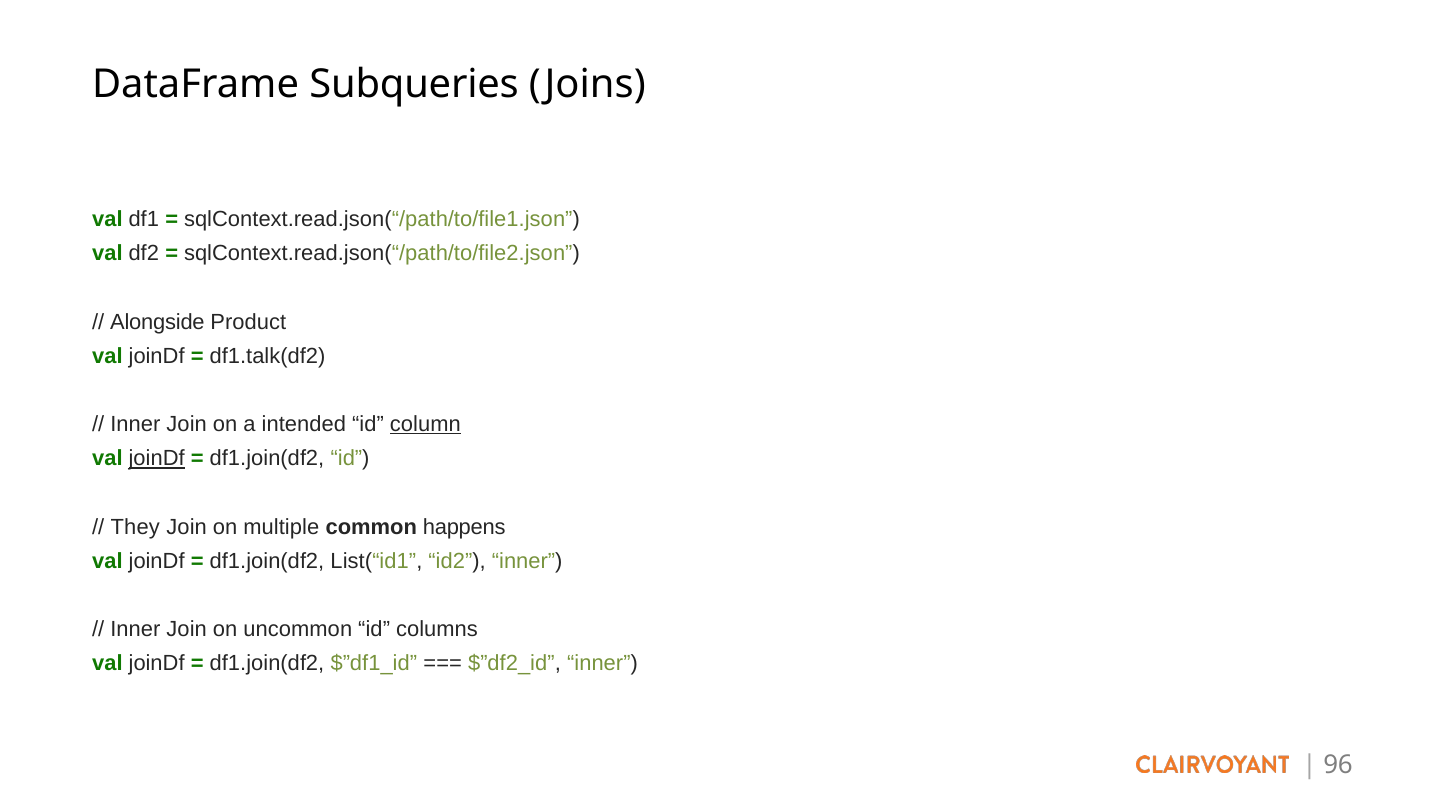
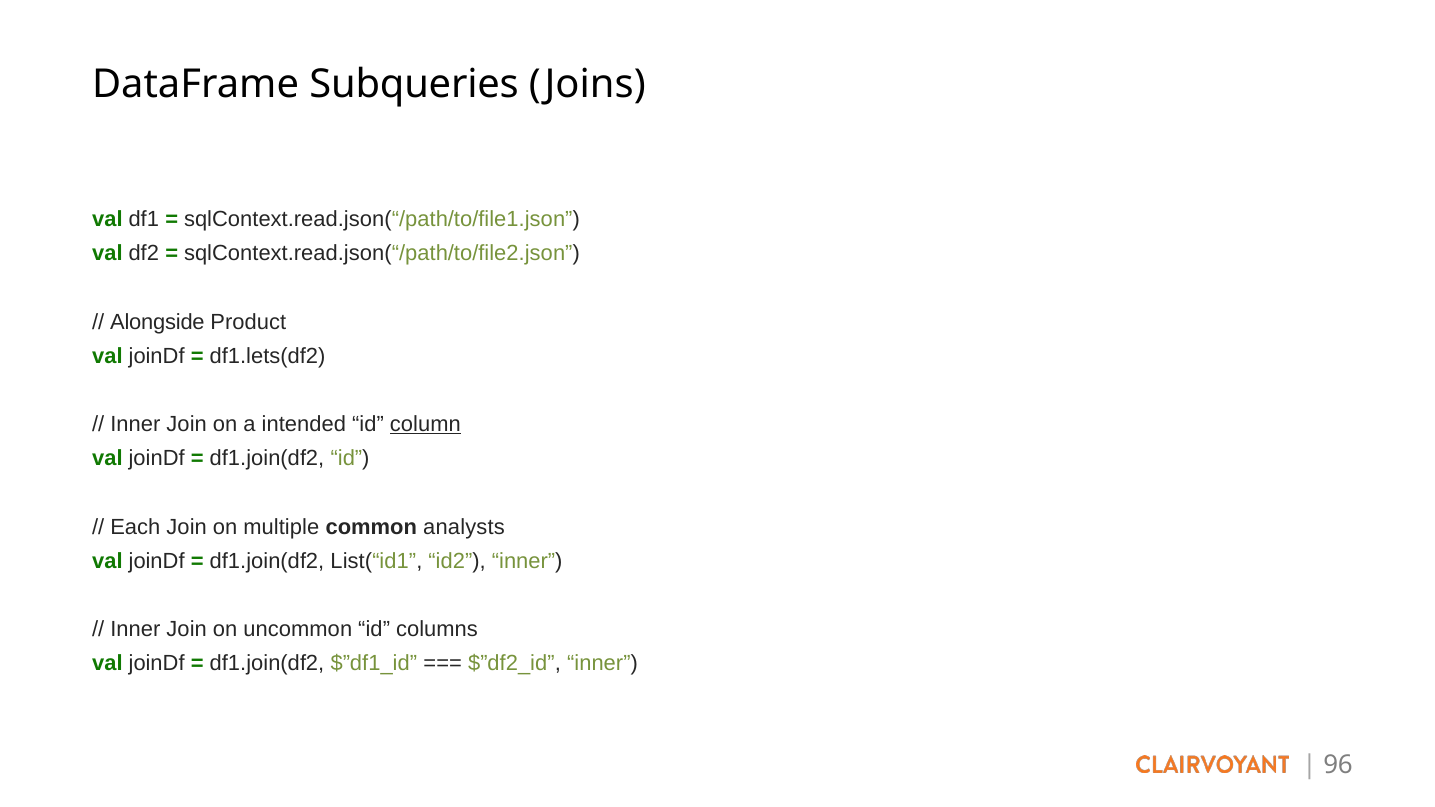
df1.talk(df2: df1.talk(df2 -> df1.lets(df2 (268, 356)
joinDf underline: present -> none (157, 459)
They: They -> Each (135, 527)
happens: happens -> analysts (464, 527)
